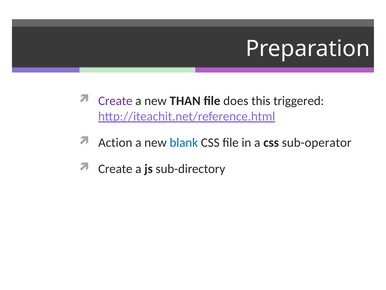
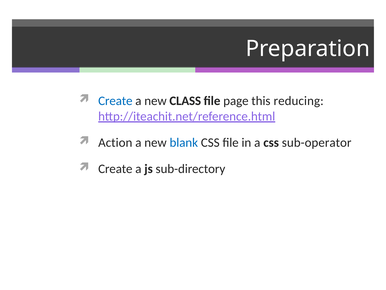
Create colour: purple -> blue (115, 101)
THAN: THAN -> CLASS (185, 101)
does: does -> page (236, 101)
triggered: triggered -> reducing (299, 101)
